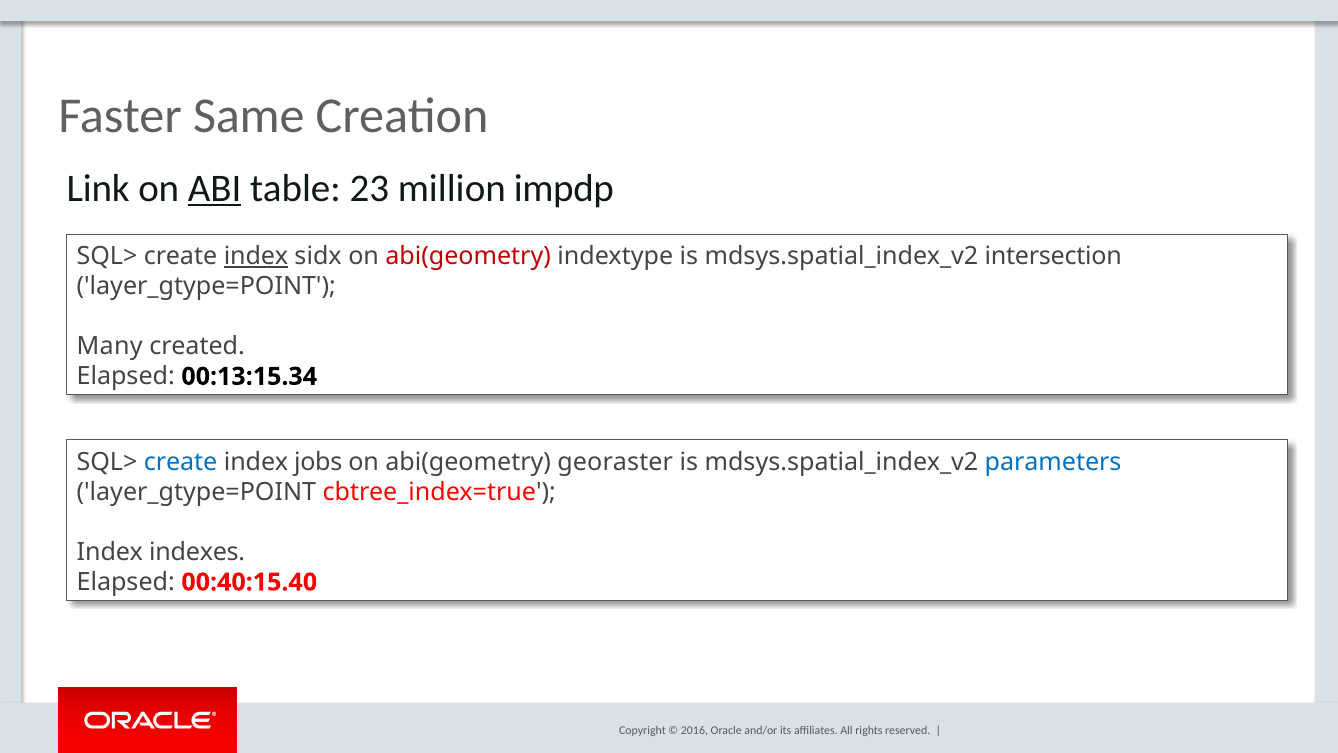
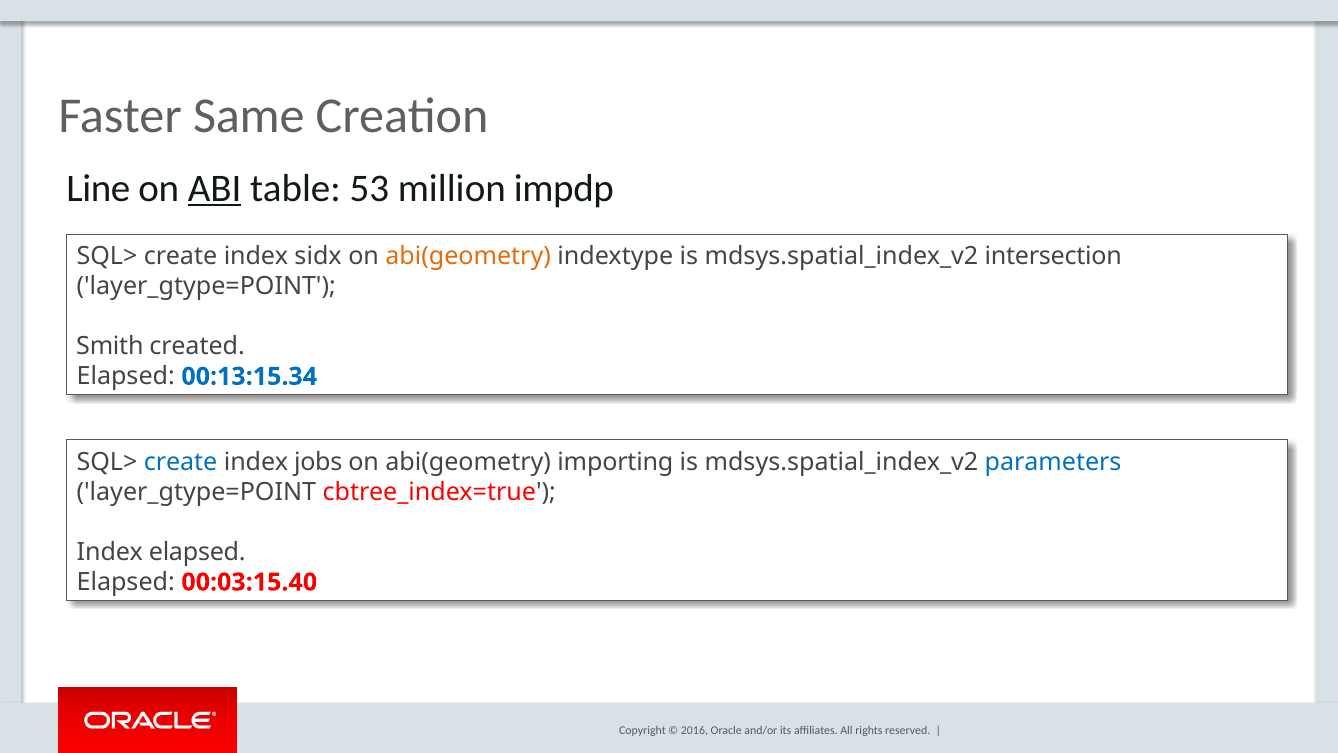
Link: Link -> Line (98, 188)
23: 23 -> 53 (369, 188)
index underline: present -> none (256, 256)
abi(geometry colour: red -> orange (468, 256)
Many: Many -> Smith (110, 346)
00:13:15.34 colour: black -> blue (249, 376)
georaster: georaster -> importing (615, 462)
Index indexes: indexes -> elapsed (197, 552)
00:40:15.40: 00:40:15.40 -> 00:03:15.40 (249, 582)
